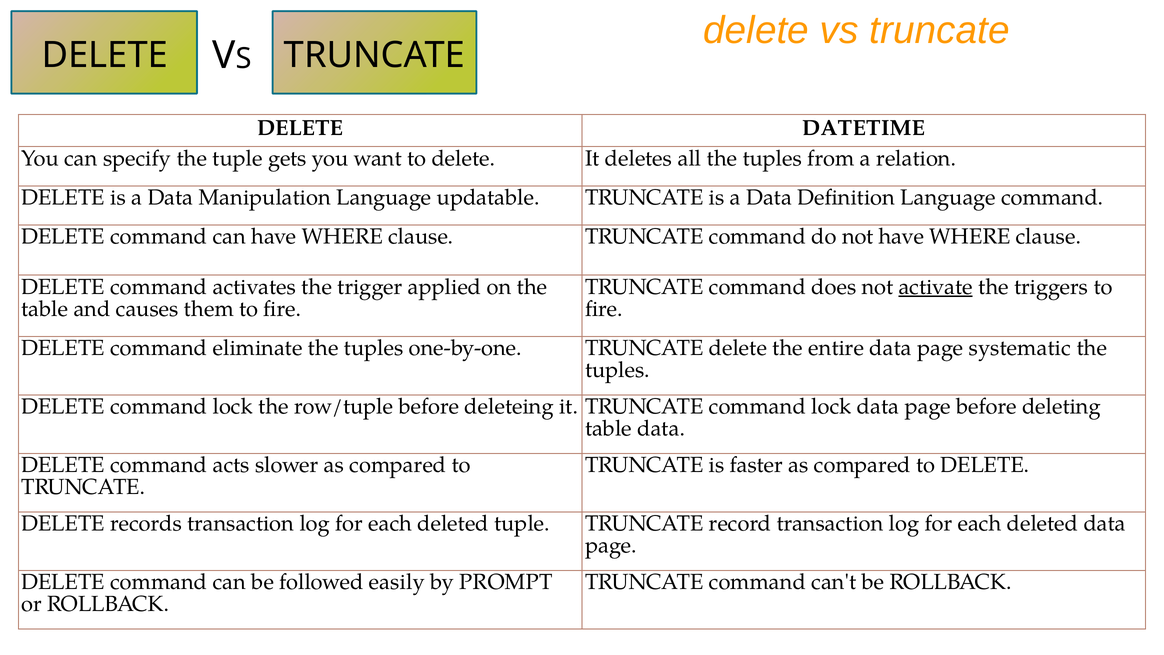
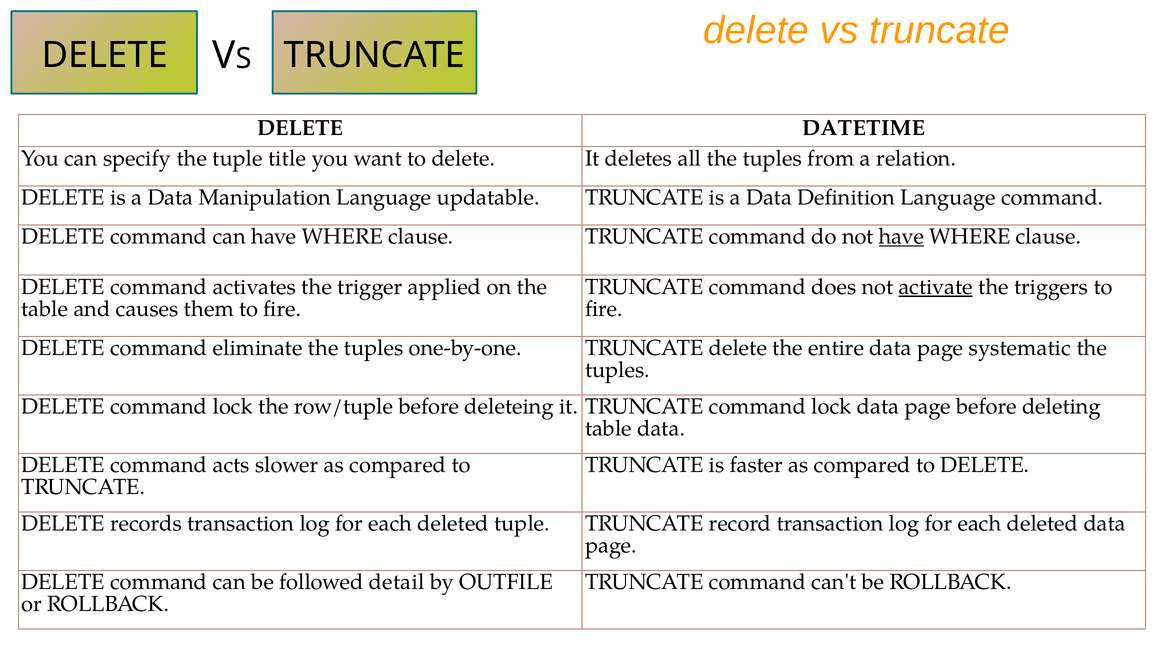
gets: gets -> title (287, 158)
have underline: none -> present (901, 237)
easily: easily -> detail (397, 582)
PROMPT: PROMPT -> OUTFILE (506, 582)
